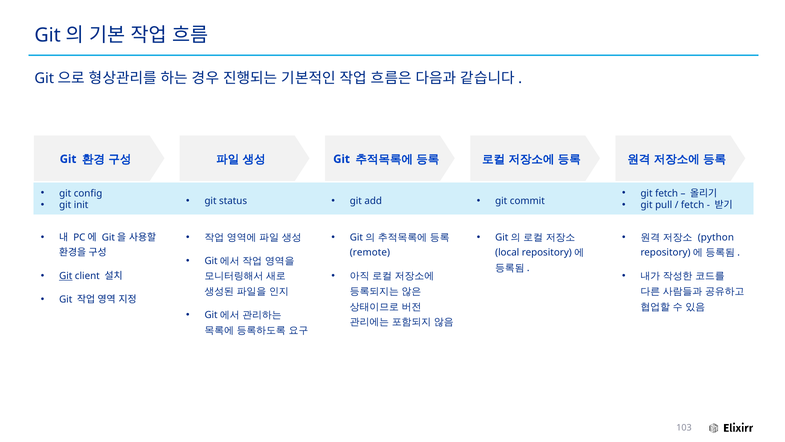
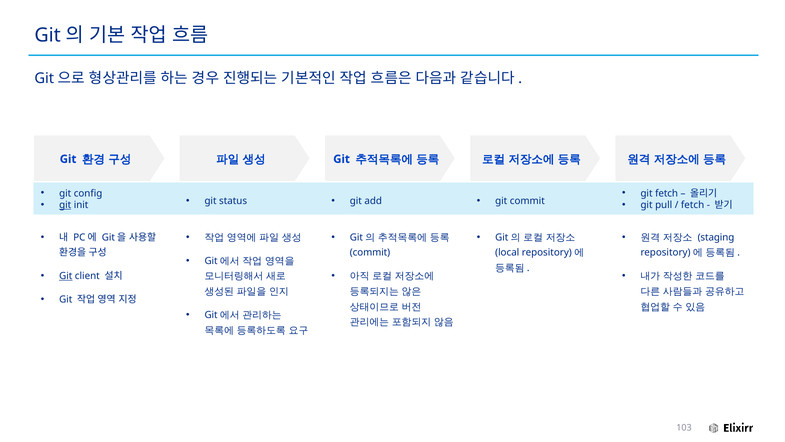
git underline: none -> present (65, 205)
python: python -> staging (716, 237)
remote: remote -> commit (370, 252)
